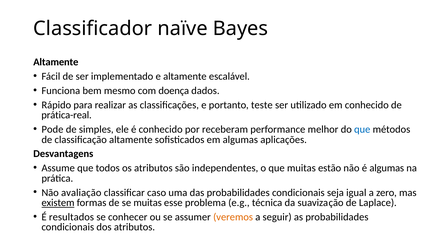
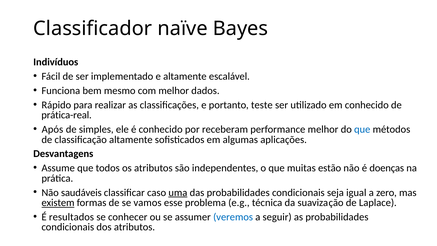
Altamente: Altamente -> Indivíduos (56, 62)
com doença: doença -> melhor (174, 91)
Pode: Pode -> Após (52, 129)
é algumas: algumas -> doenças (387, 168)
avaliação: avaliação -> saudáveis (81, 192)
uma underline: none -> present (178, 192)
se muitas: muitas -> vamos (148, 203)
veremos colour: orange -> blue (233, 217)
